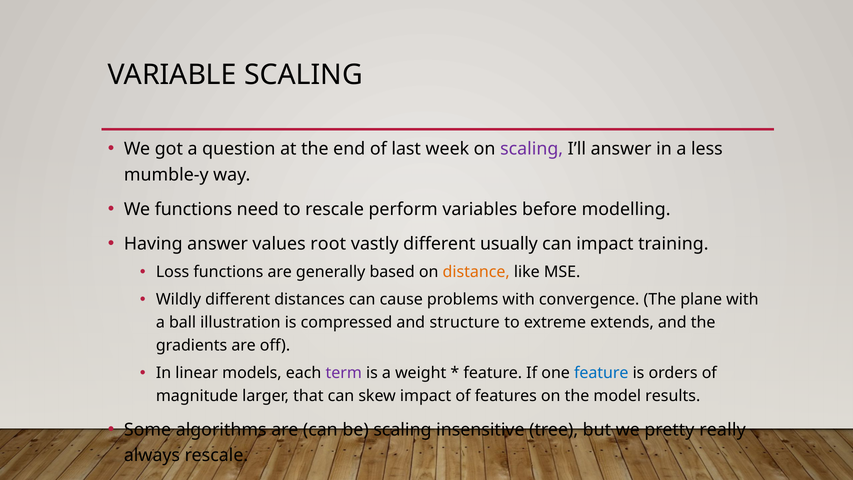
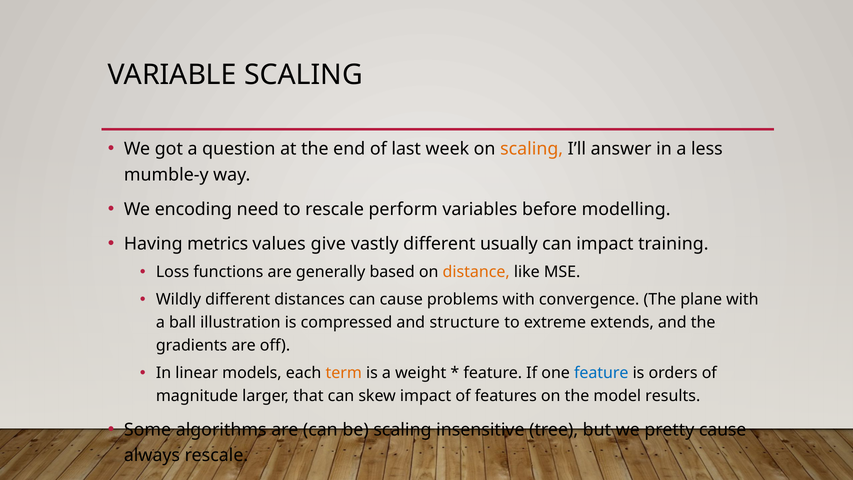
scaling colour: purple -> orange (532, 149)
We functions: functions -> encoding (193, 209)
Having answer: answer -> metrics (218, 244)
root: root -> give (328, 244)
term colour: purple -> orange (344, 373)
pretty really: really -> cause (723, 430)
